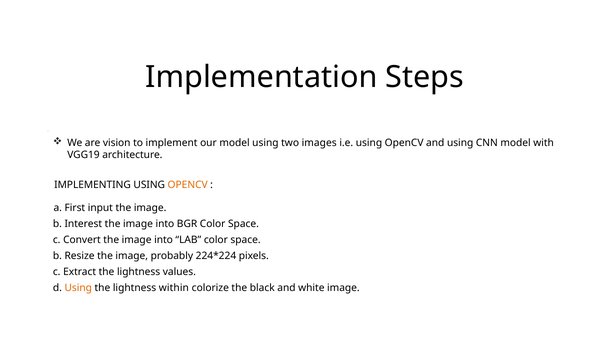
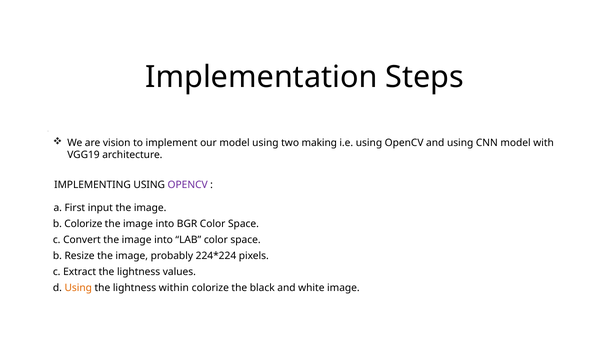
images: images -> making (319, 143)
OPENCV colour: orange -> purple (188, 185)
b Interest: Interest -> Colorize (83, 224)
